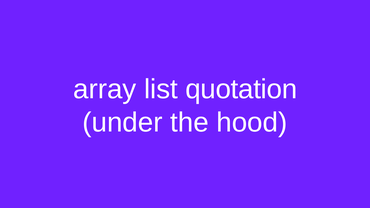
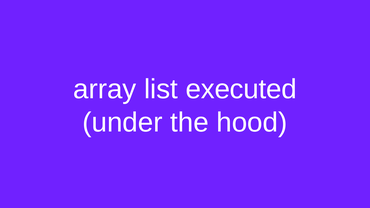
quotation: quotation -> executed (241, 89)
